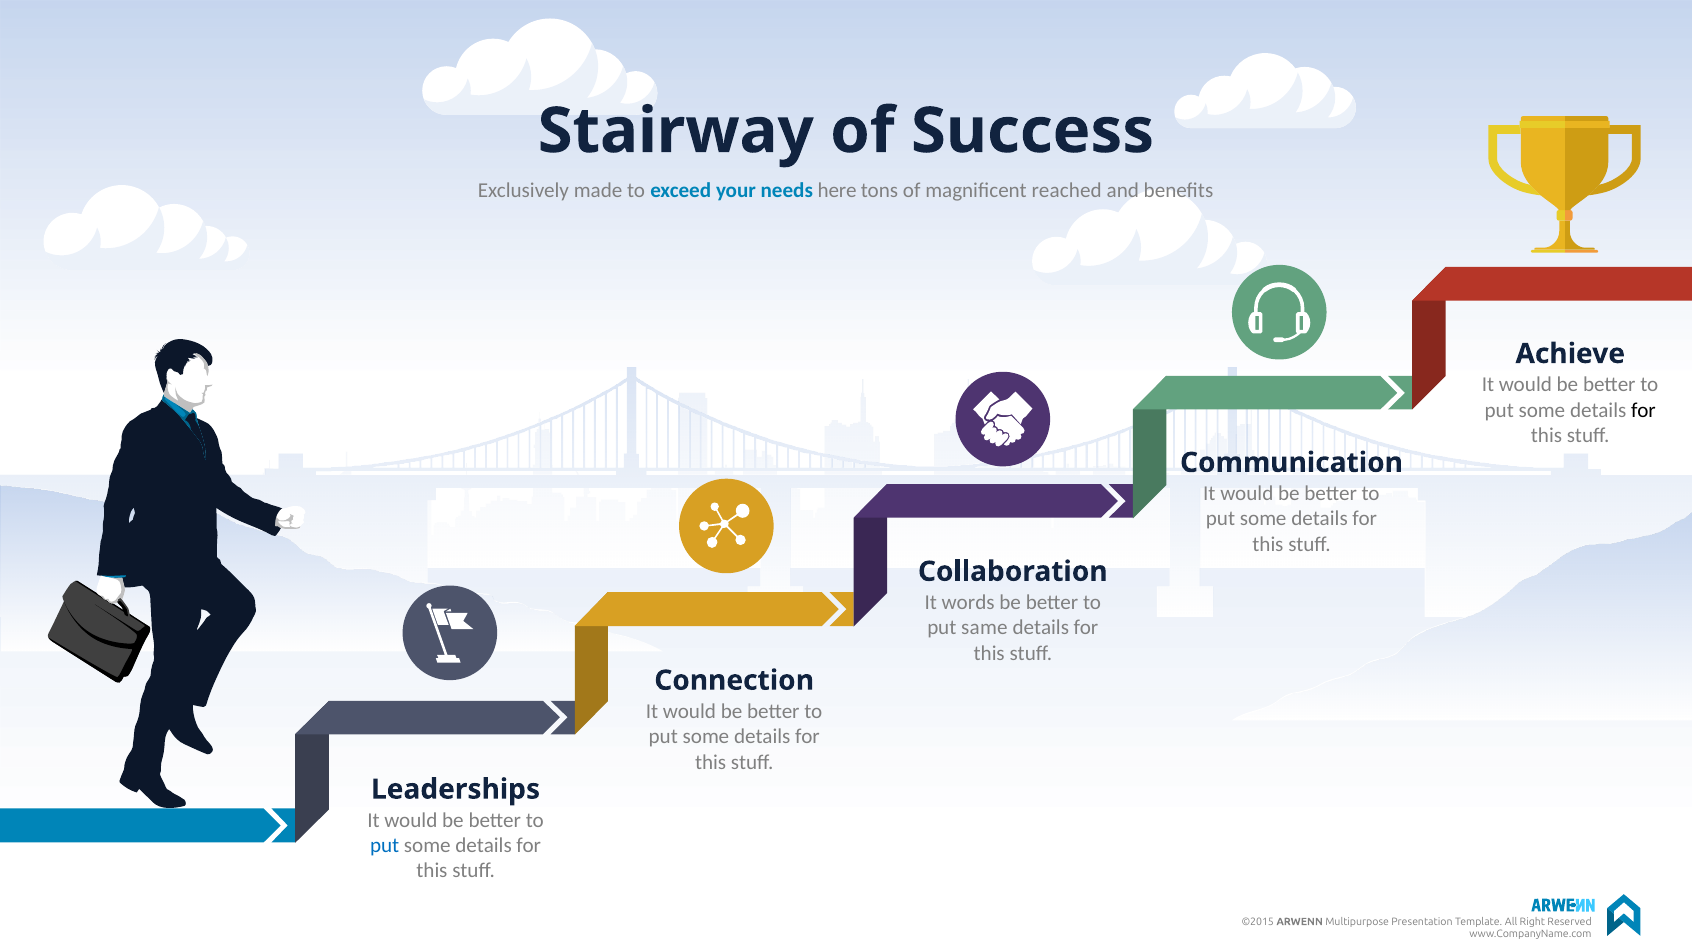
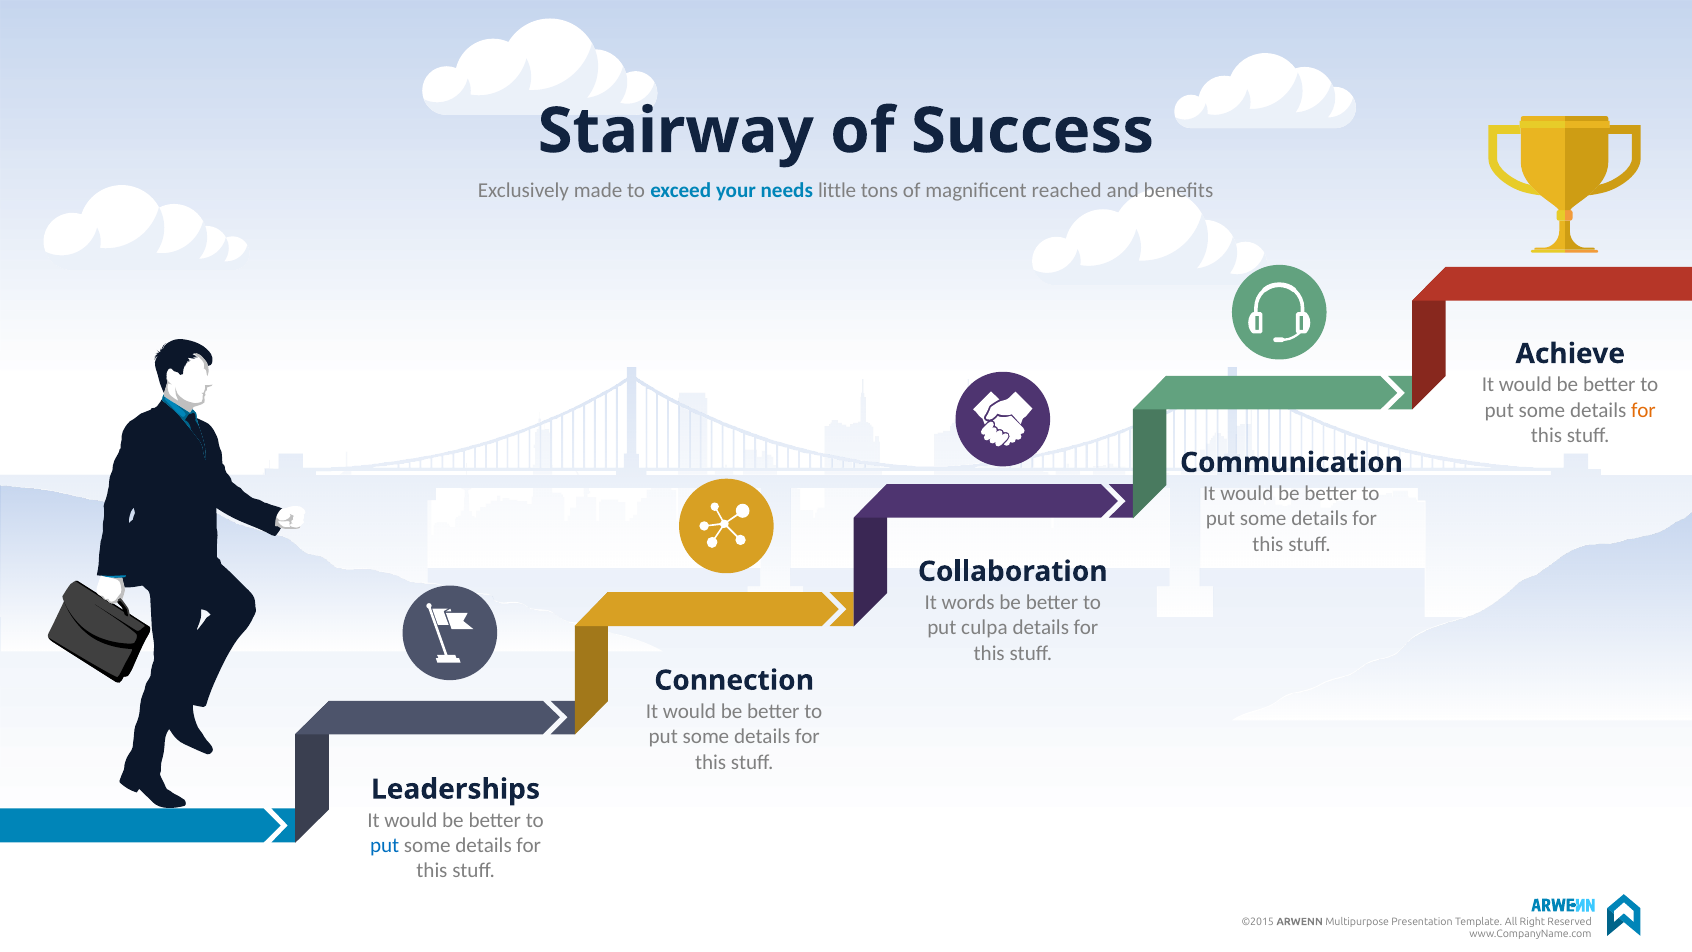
here: here -> little (837, 190)
for colour: black -> orange (1643, 410)
same: same -> culpa (984, 628)
